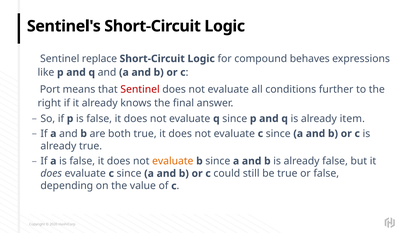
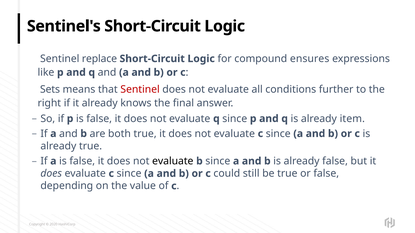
behaves: behaves -> ensures (310, 59)
Port: Port -> Sets (50, 89)
evaluate colour: orange -> black (173, 161)
